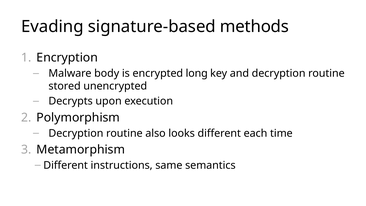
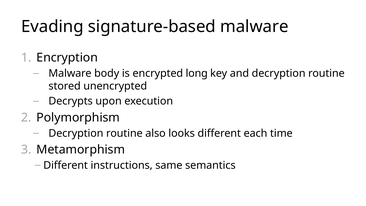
signature-based methods: methods -> malware (254, 27)
